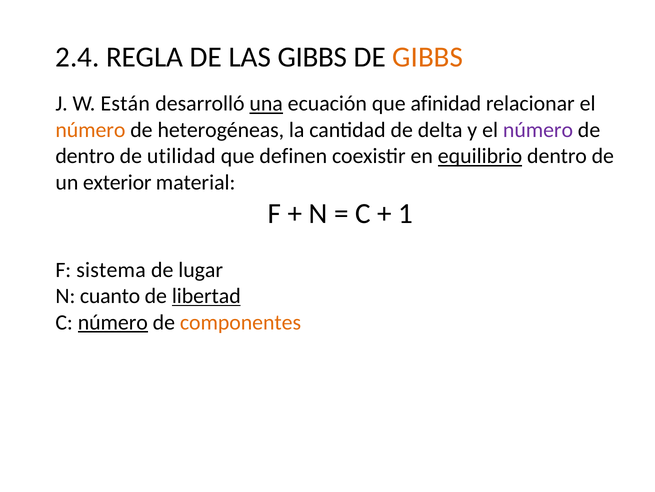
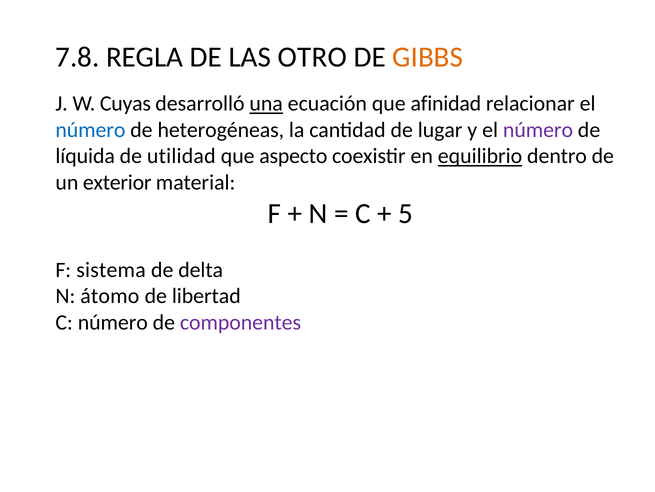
2.4: 2.4 -> 7.8 (77, 57)
LAS GIBBS: GIBBS -> OTRO (312, 57)
Están: Están -> Cuyas (125, 104)
número colour: orange -> blue (90, 130)
delta: delta -> lugar (440, 130)
dentro: dentro -> líquida (85, 156)
definen: definen -> aspecto (293, 156)
1: 1 -> 5 (406, 213)
lugar: lugar -> delta (201, 270)
cuanto: cuanto -> átomo (110, 296)
libertad underline: present -> none (206, 296)
número underline: present -> none (113, 322)
componentes colour: orange -> purple (240, 322)
